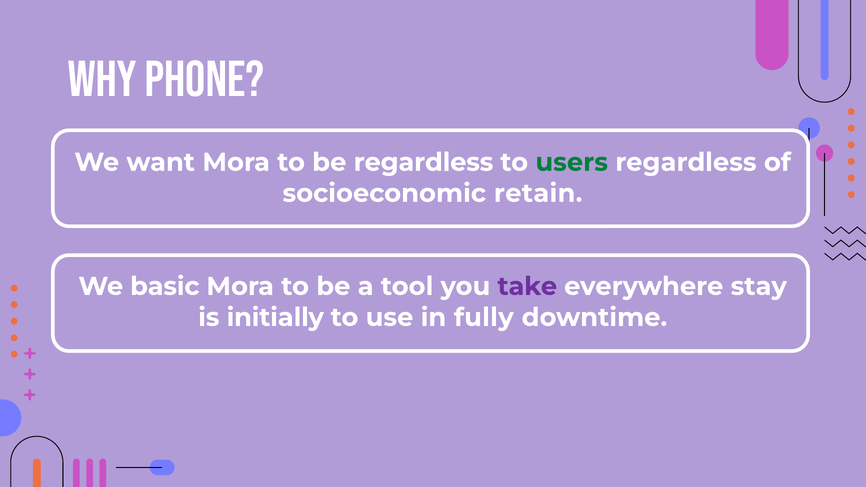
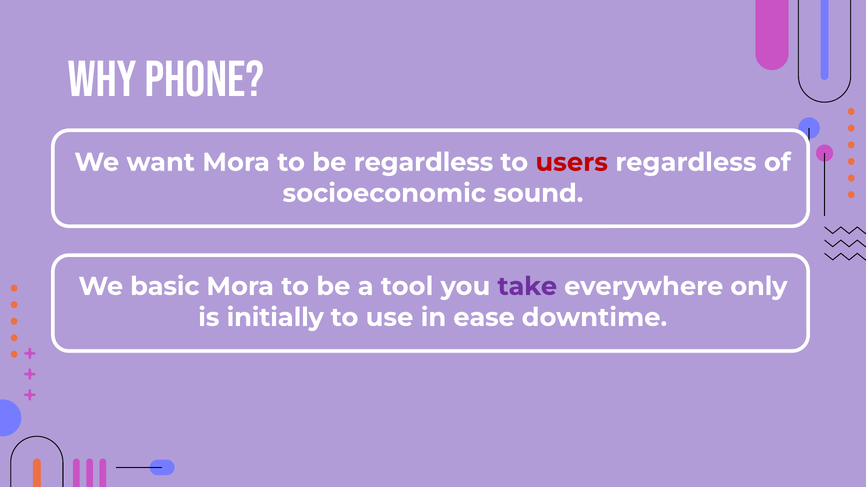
users colour: green -> red (572, 162)
retain: retain -> sound (538, 193)
stay: stay -> only (759, 286)
fully: fully -> ease (484, 317)
